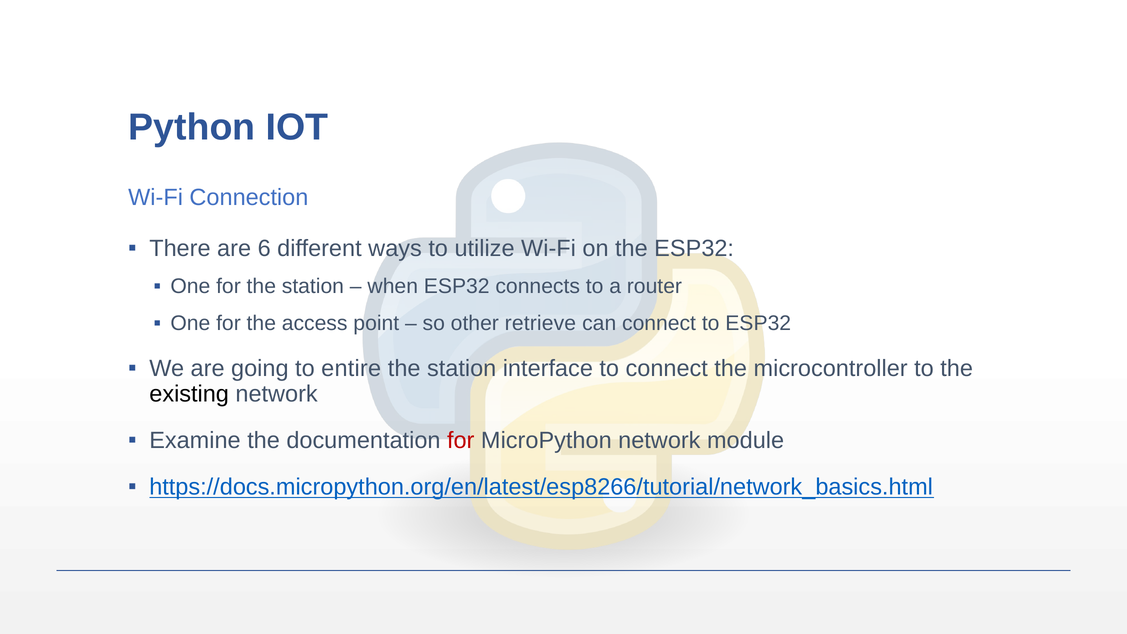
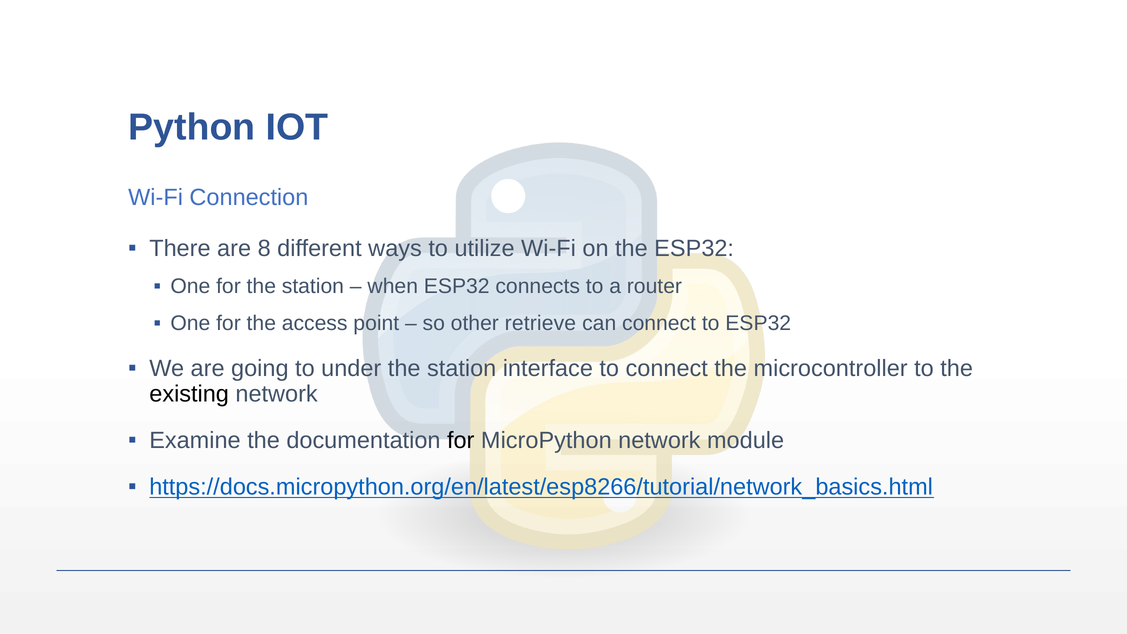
6: 6 -> 8 (264, 248)
entire: entire -> under (351, 369)
for colour: red -> black (461, 440)
